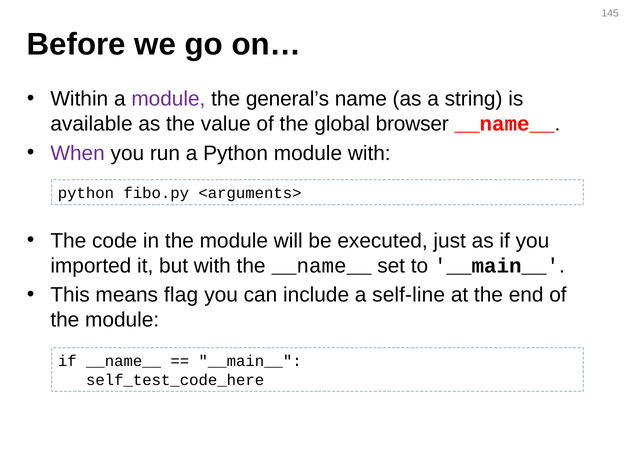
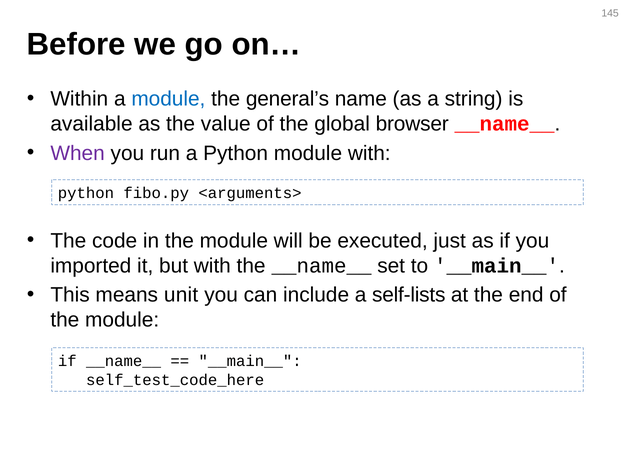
module colour: purple -> blue (168, 99)
flag: flag -> unit (181, 295)
self-line: self-line -> self-lists (409, 295)
